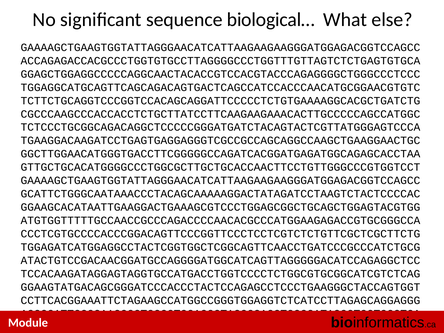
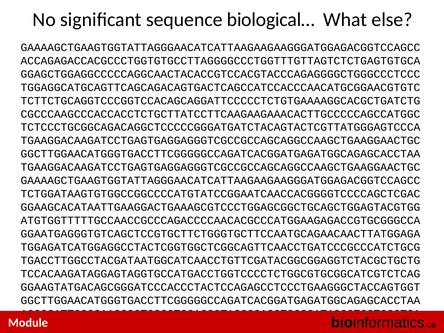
GTTGCTGCACATGGGGCCCTGGCGCTTGCTGCACCAACTTCCTGTTGGGCCCGTGGTCCT: GTTGCTGCACATGGGGCCCTGGCGCTTGCTGCACCAACTTCCTGTTGGGCCCGTGGTCCT -> TGAAGGACAAGATCCTGAGTGAGGAGGGTCGCCGCCAGCAGGCCAAGCTGAAGGAACTGC (220, 167)
GCATTCTGGGCAATAAACCCTACAGCAAAAAGGACTATAGATCCTAAGTCTACTCCCCAC: GCATTCTGGGCAATAAACCCTACAGCAAAAAGGACTATAGATCCTAAGTCTACTCCCCAC -> TCTGGATAAGTGTGGCCGGCCCCATGTATCCGGAATCAACCACGGGGTCCCCAGCTCGAC (220, 194)
CCCTCGTGCCCCACCCGGACAGTTCCCGGTTCCCTCCTCGTCTCTGTTCGCTCGCTTCTG: CCCTCGTGCCCCACCCGGACAGTTCCCGGTTCCCTCCTCGTCTCTGTTCGCTCGCTTCTG -> GGAATGAGGGTGTCAGCTCCGTGCTTCTGGGTGCTTCCAATGCAGAACAACTTATGGAGA (220, 234)
ATACTGTCCGACAACGGATGCCAGGGGATGGCATCAGTTAGGGGGACATCCAGAGGCTCC: ATACTGTCCGACAACGGATGCCAGGGGATGGCATCAGTTAGGGGGACATCCAGAGGCTCC -> TGACCTTGGCCTACGATAATGGCATCAACCTGTTCGATACGGCGGAGGTCTACGCTGCTG (220, 261)
CCTTCACGGAAATTCTAGAAGCCATGGCCGGGTGGAGGTCTCATCCTTAGAGCAGGAGGG: CCTTCACGGAAATTCTAGAAGCCATGGCCGGGTGGAGGTCTCATCCTTAGAGCAGGAGGG -> GGCTTGGAACATGGGTGACCTTCGGGGGCCAGATCACGGATGAGATGGCAGAGCACCTAA (220, 300)
